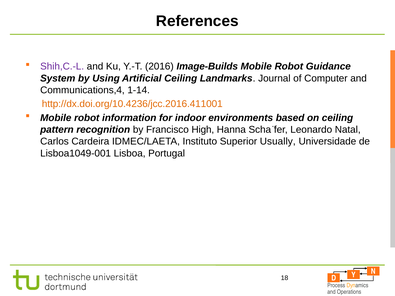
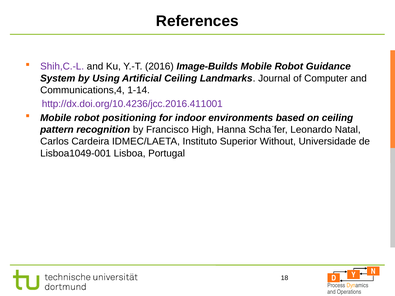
http://dx.doi.org/10.4236/jcc.2016.411001 colour: orange -> purple (132, 104)
information: information -> positioning (129, 118)
Usually: Usually -> Without (278, 142)
